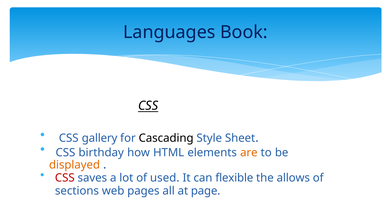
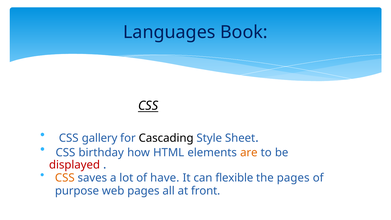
displayed colour: orange -> red (74, 165)
CSS colour: red -> orange (65, 178)
used: used -> have (165, 178)
the allows: allows -> pages (293, 178)
sections: sections -> purpose (77, 191)
page: page -> front (206, 191)
